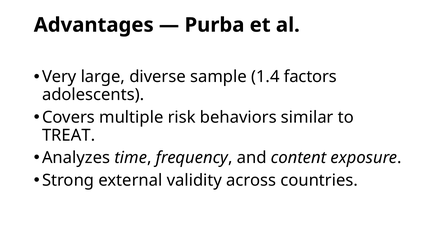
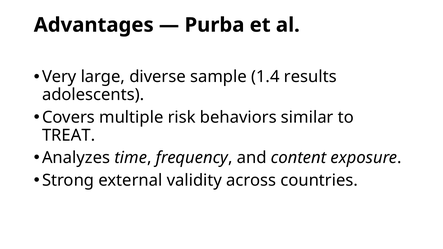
factors: factors -> results (310, 77)
